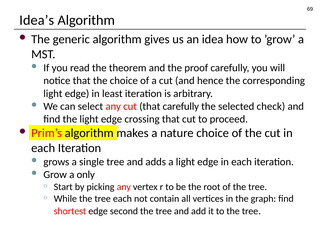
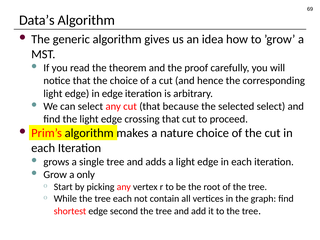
Idea’s: Idea’s -> Data’s (37, 20)
in least: least -> edge (112, 94)
that carefully: carefully -> because (181, 106)
selected check: check -> select (271, 106)
